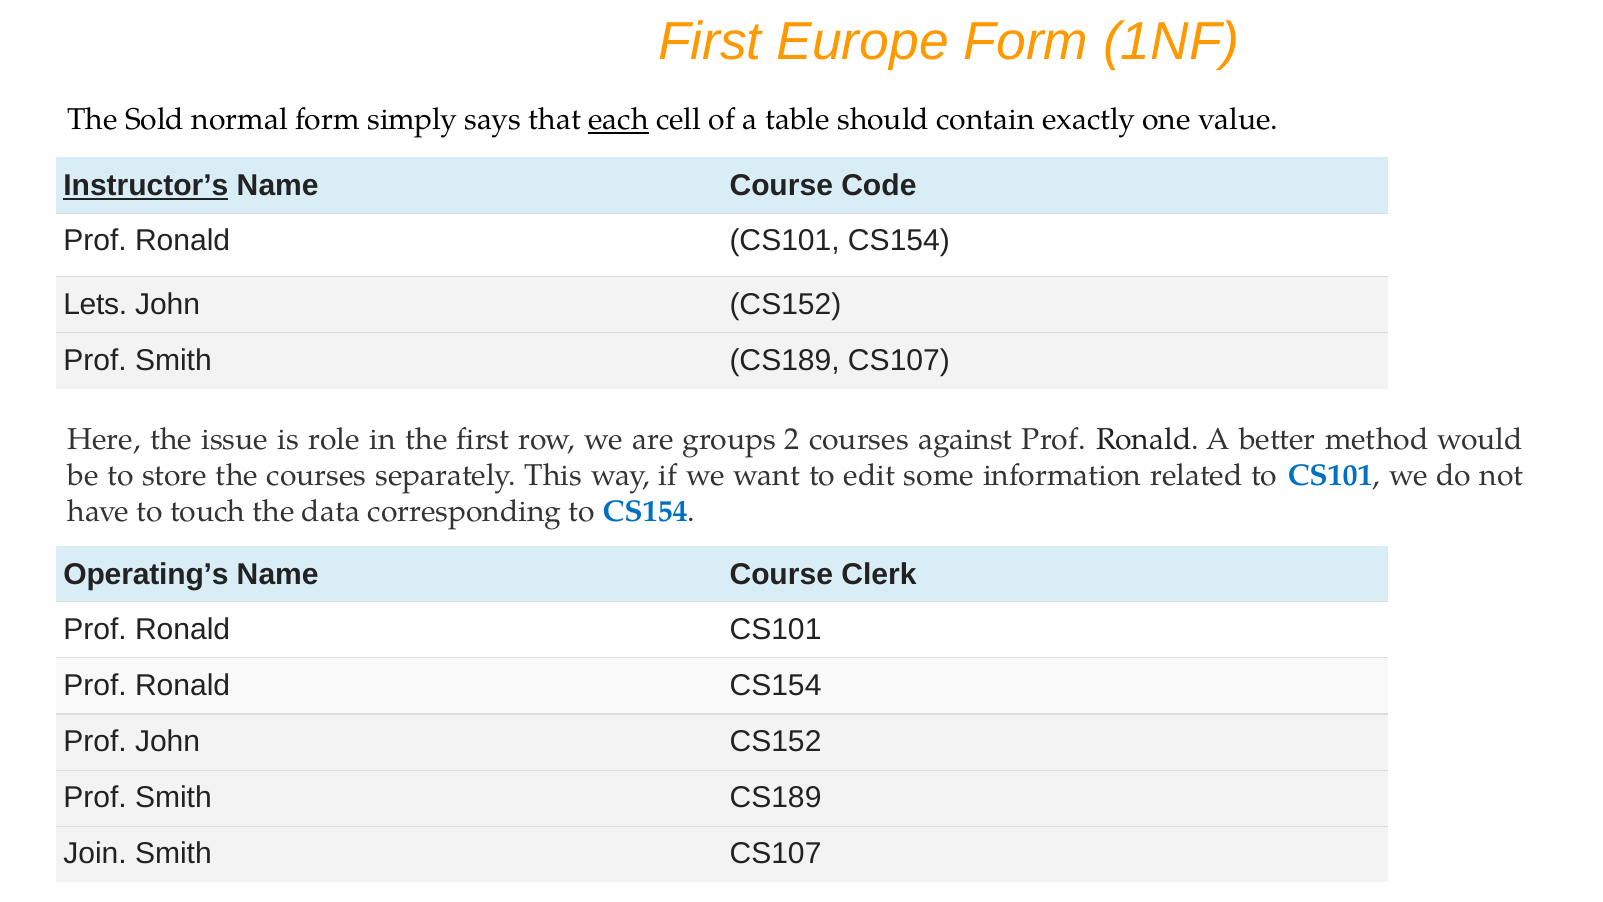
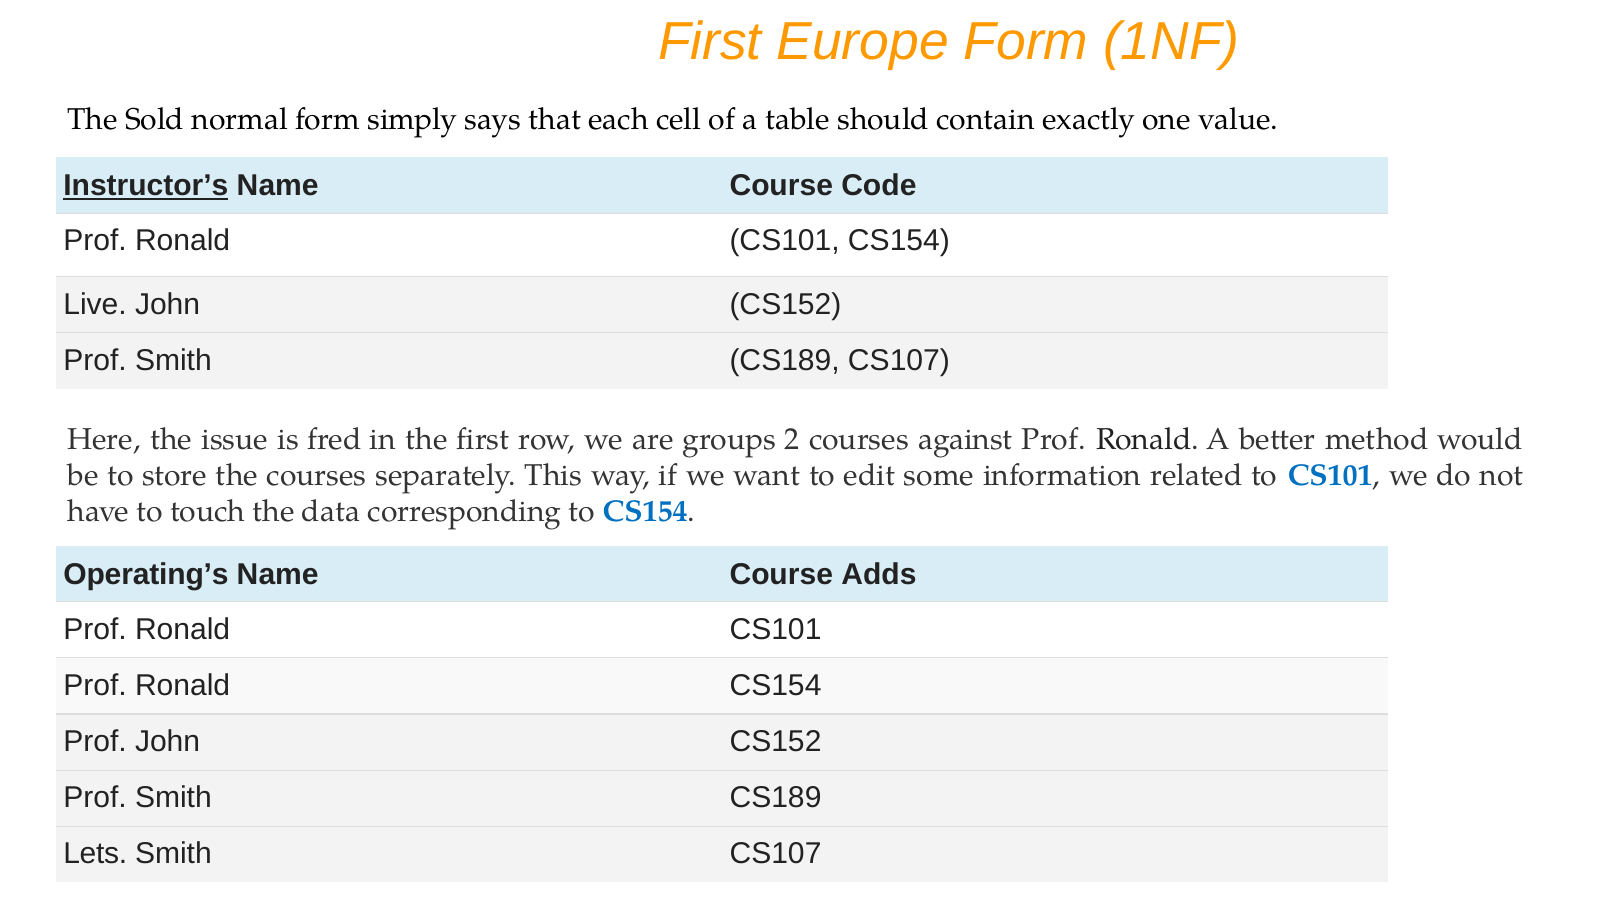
each underline: present -> none (619, 120)
Lets: Lets -> Live (95, 304)
role: role -> fred (335, 439)
Clerk: Clerk -> Adds (879, 574)
Join: Join -> Lets (95, 853)
